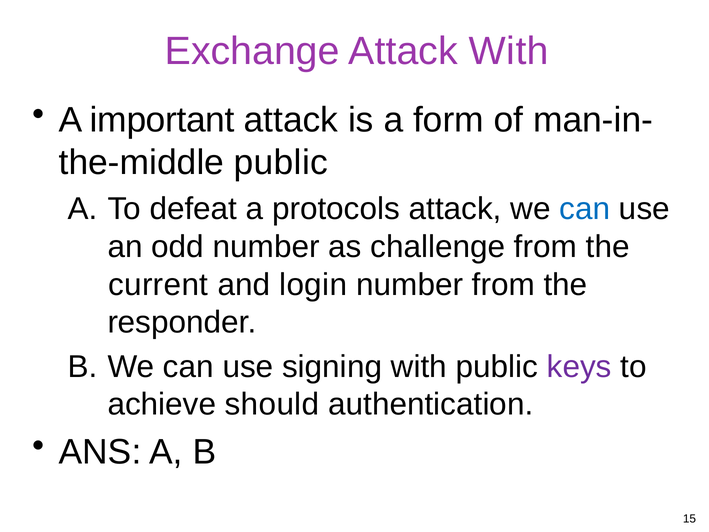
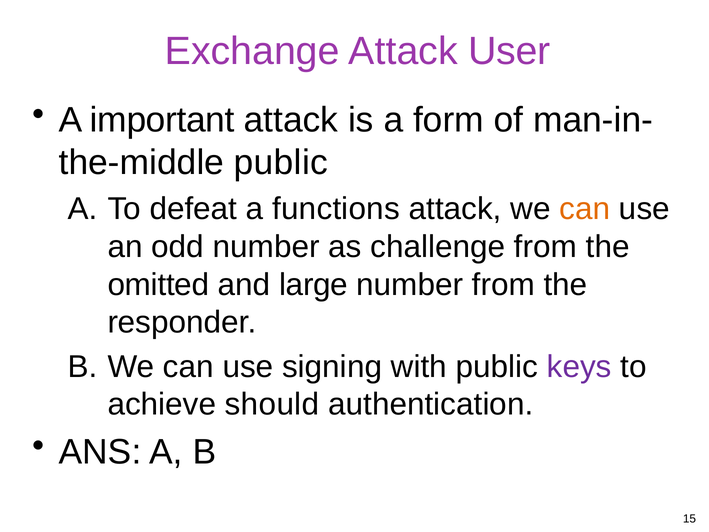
Attack With: With -> User (509, 51)
protocols: protocols -> functions (336, 209)
can colour: blue -> orange (585, 209)
current: current -> omitted (158, 284)
login: login -> large (314, 284)
